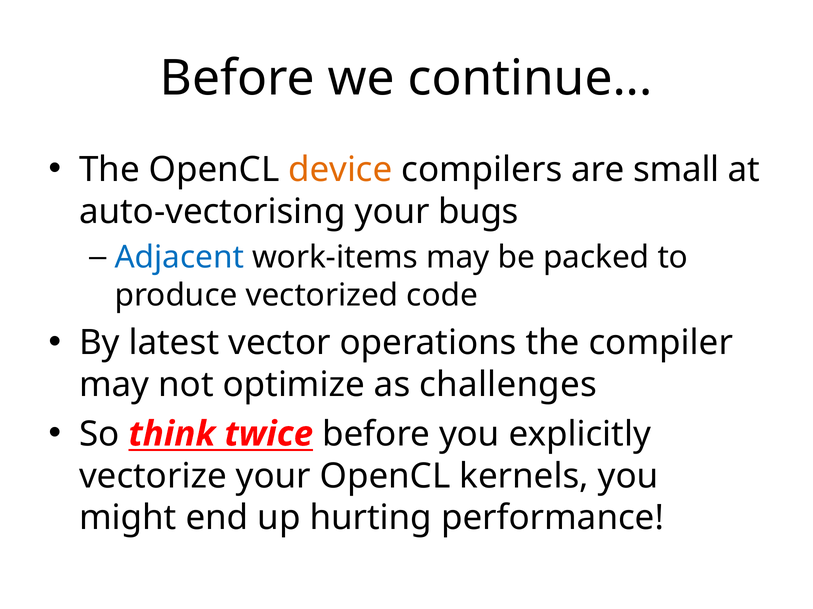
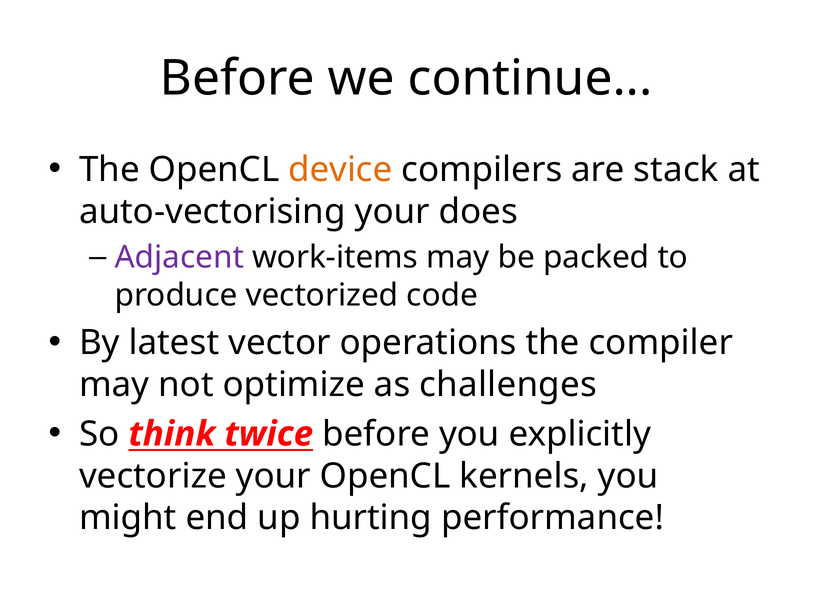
small: small -> stack (676, 170)
bugs: bugs -> does (478, 212)
Adjacent colour: blue -> purple (179, 258)
